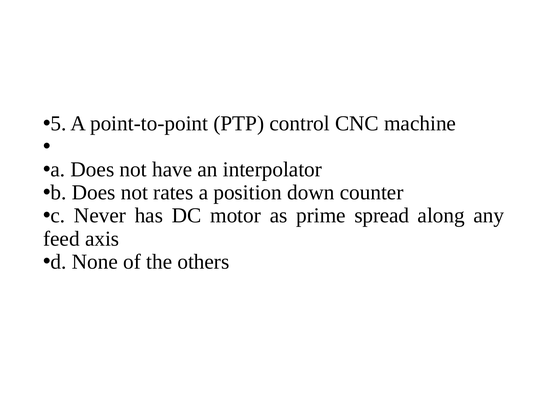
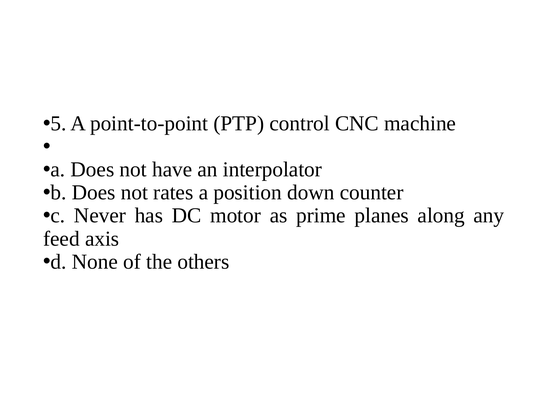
spread: spread -> planes (382, 216)
